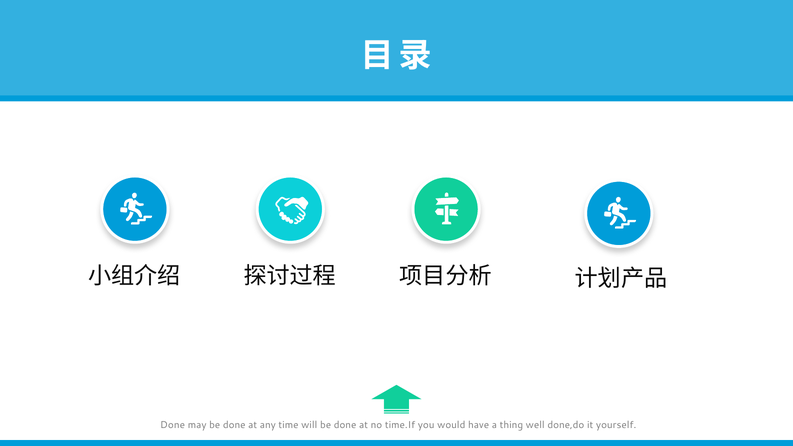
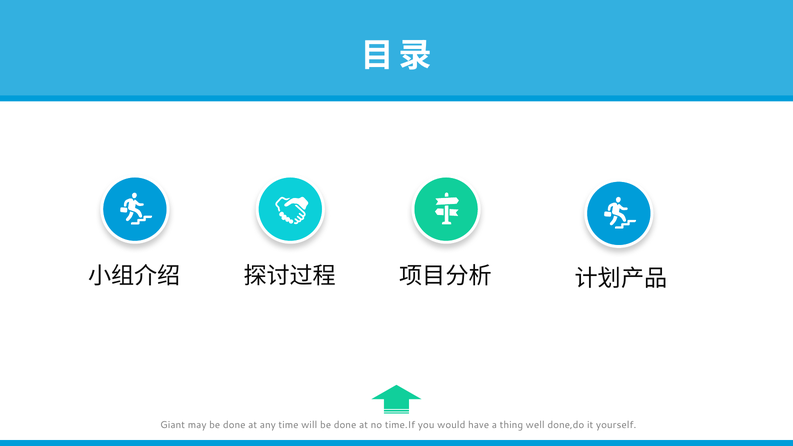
Done: Done -> Giant (173, 425)
